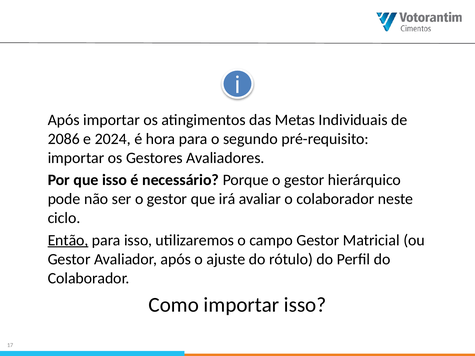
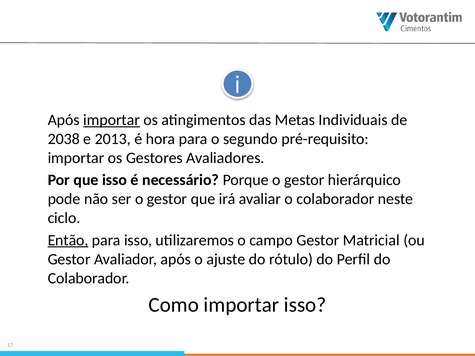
importar underline: none -> present (112, 120)
2086: 2086 -> 2038 (64, 139)
2024: 2024 -> 2013 (113, 139)
